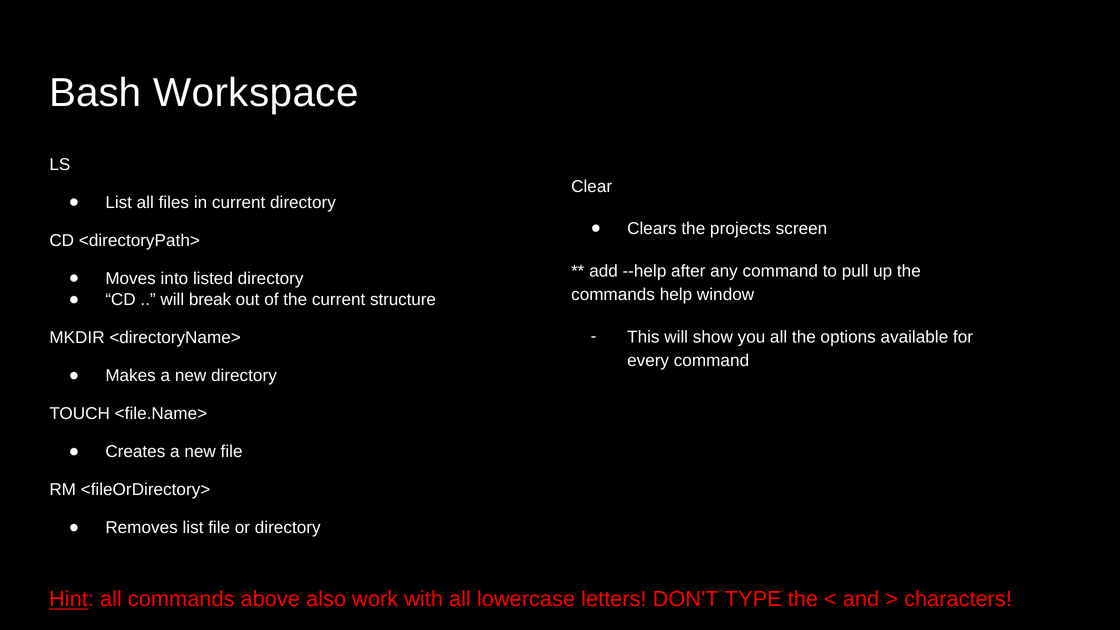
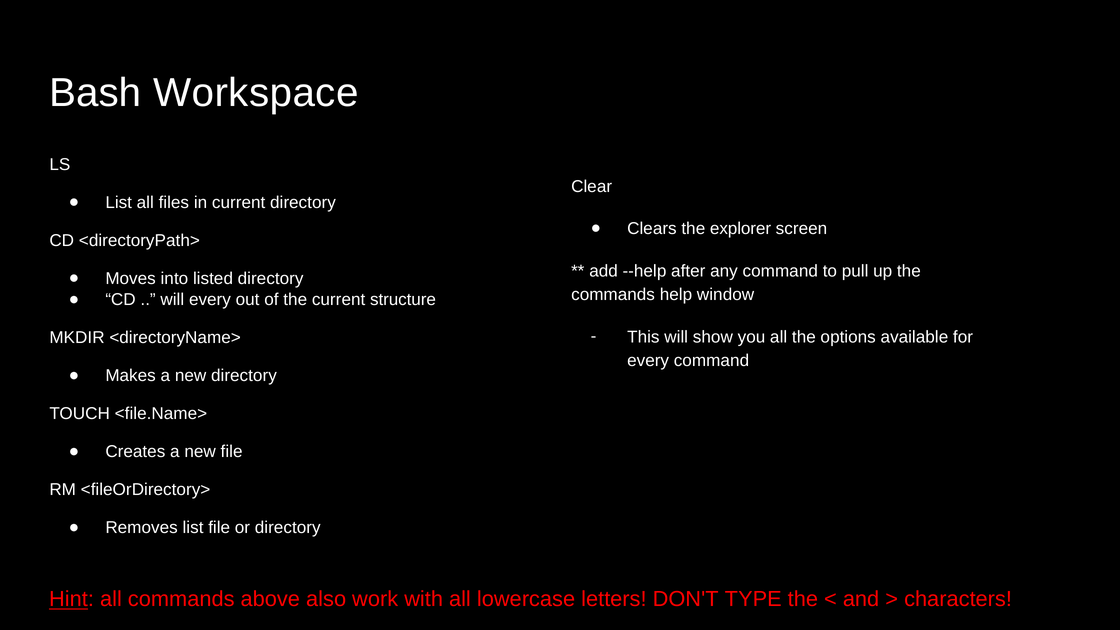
projects: projects -> explorer (741, 229)
will break: break -> every (210, 300)
